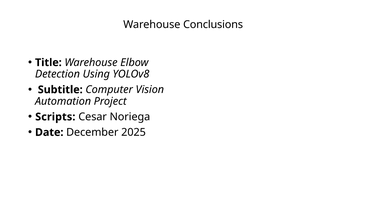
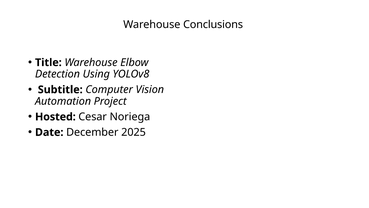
Scripts: Scripts -> Hosted (55, 117)
